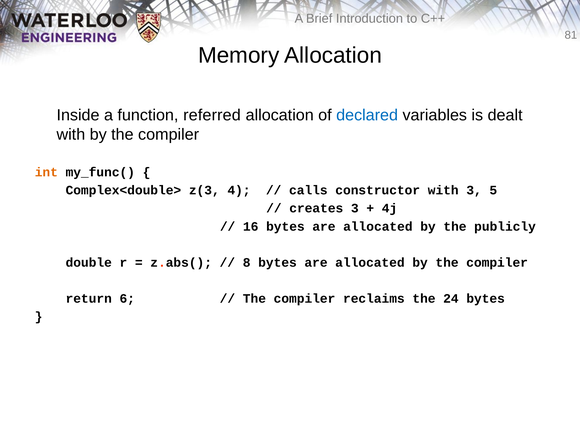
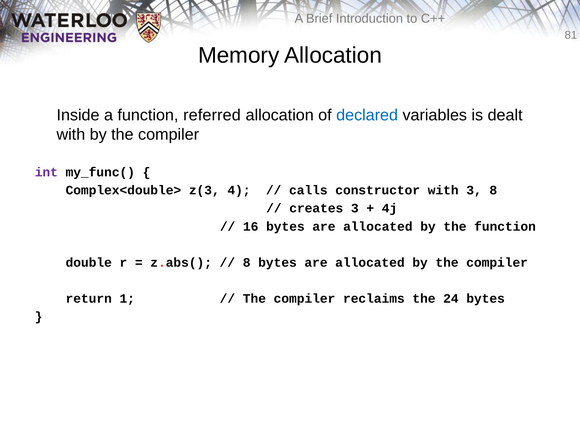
int colour: orange -> purple (46, 172)
3 5: 5 -> 8 (493, 190)
the publicly: publicly -> function (505, 226)
6: 6 -> 1 (127, 299)
